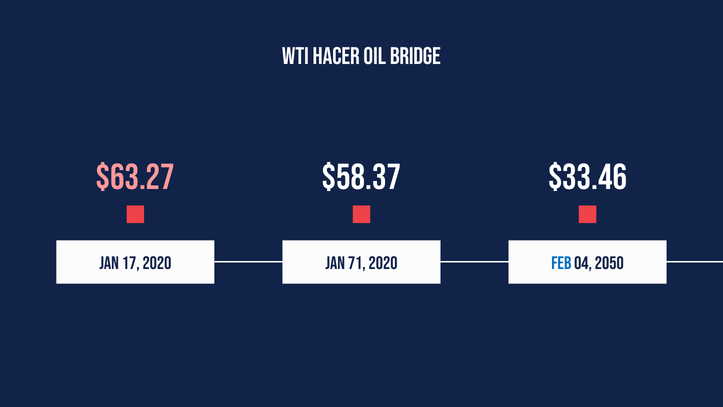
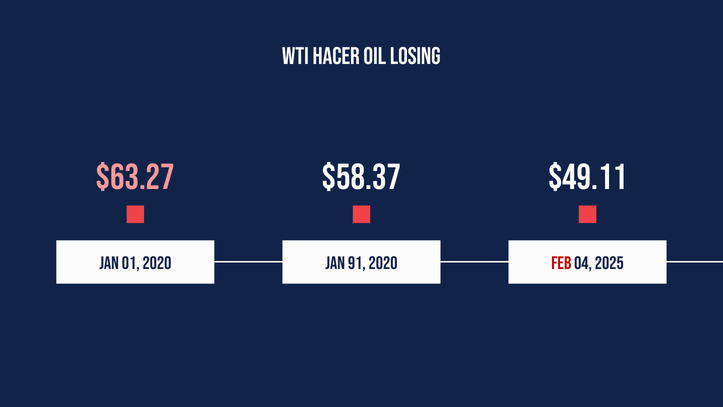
Bridge: Bridge -> Losing (415, 56)
$33.46: $33.46 -> $49.11 (588, 177)
17: 17 -> 01 (131, 263)
71: 71 -> 91 (357, 263)
Feb colour: blue -> red (561, 263)
2050: 2050 -> 2025 (609, 263)
